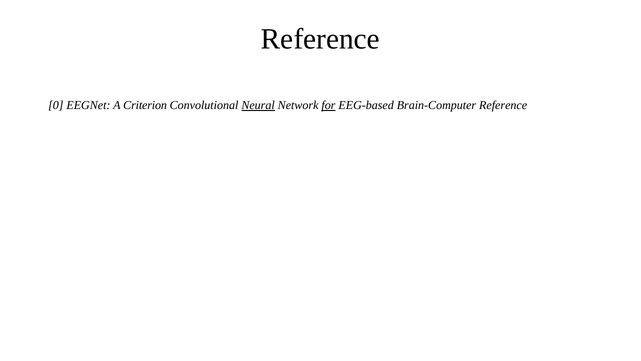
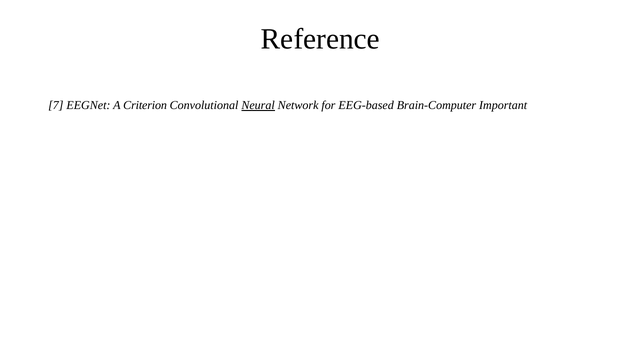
0: 0 -> 7 (56, 105)
for underline: present -> none (328, 105)
Brain-Computer Reference: Reference -> Important (503, 105)
